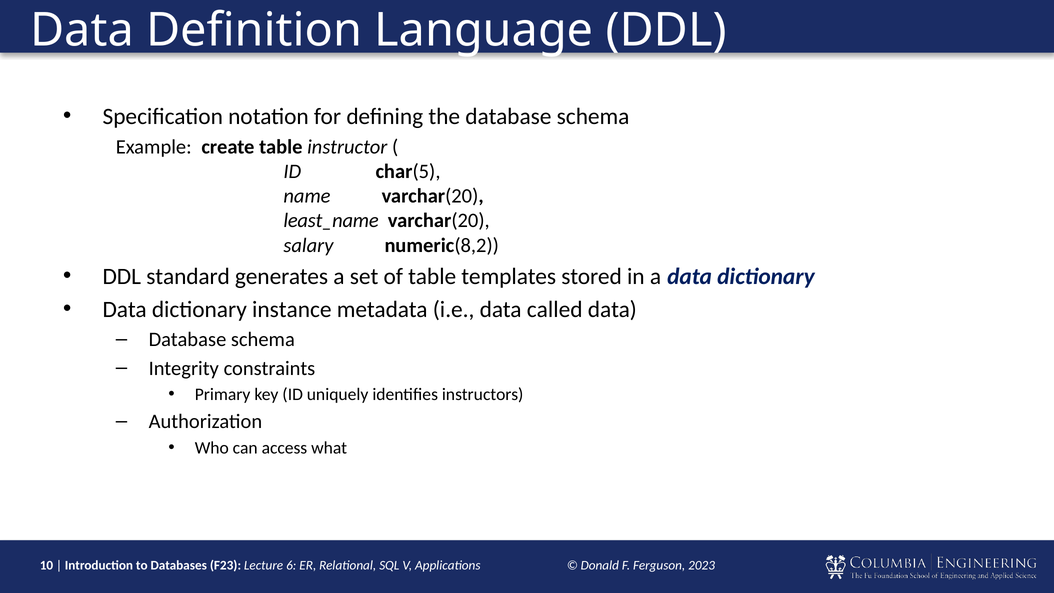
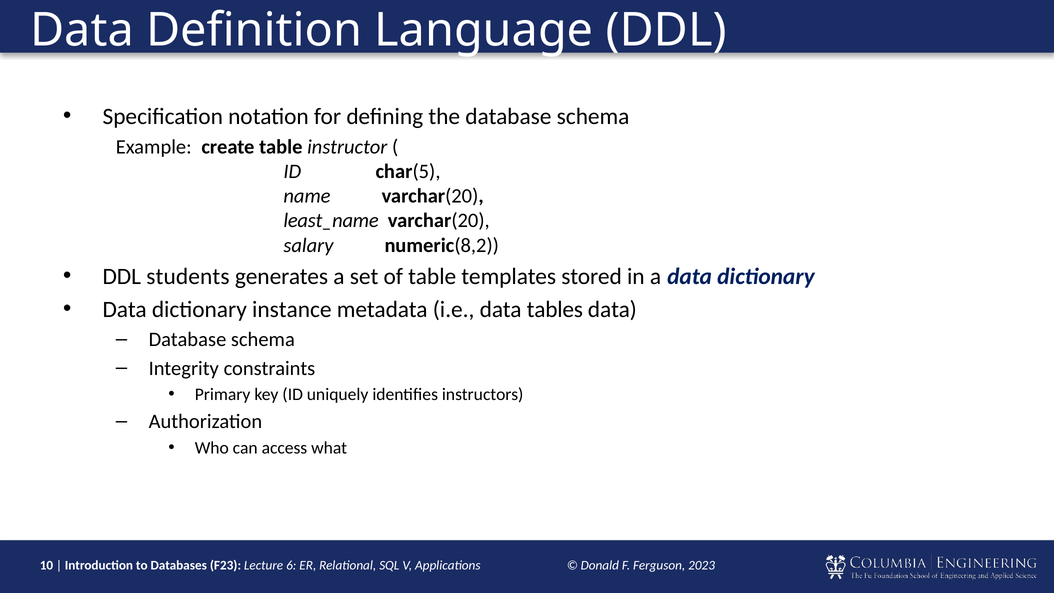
standard: standard -> students (188, 276)
called: called -> tables (555, 309)
